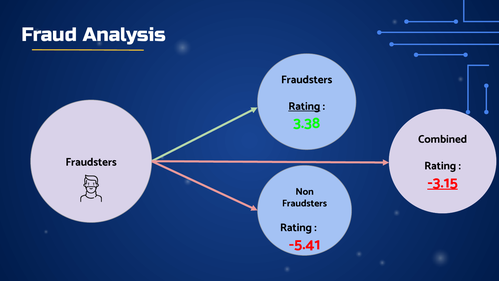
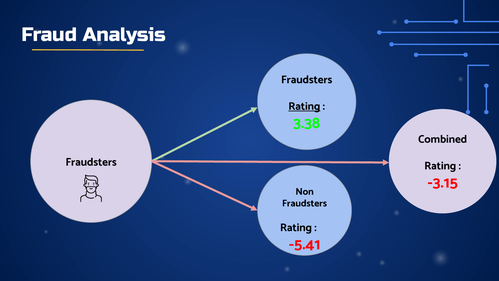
-3.15 underline: present -> none (443, 182)
